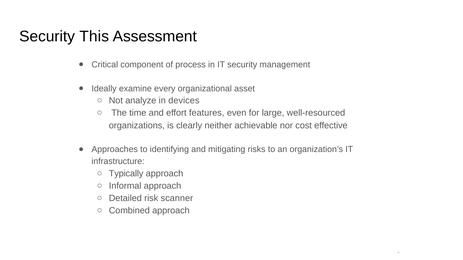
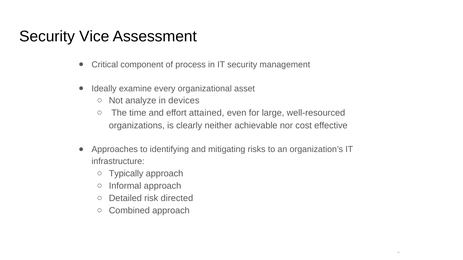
This: This -> Vice (94, 36)
features: features -> attained (207, 113)
scanner: scanner -> directed (177, 199)
